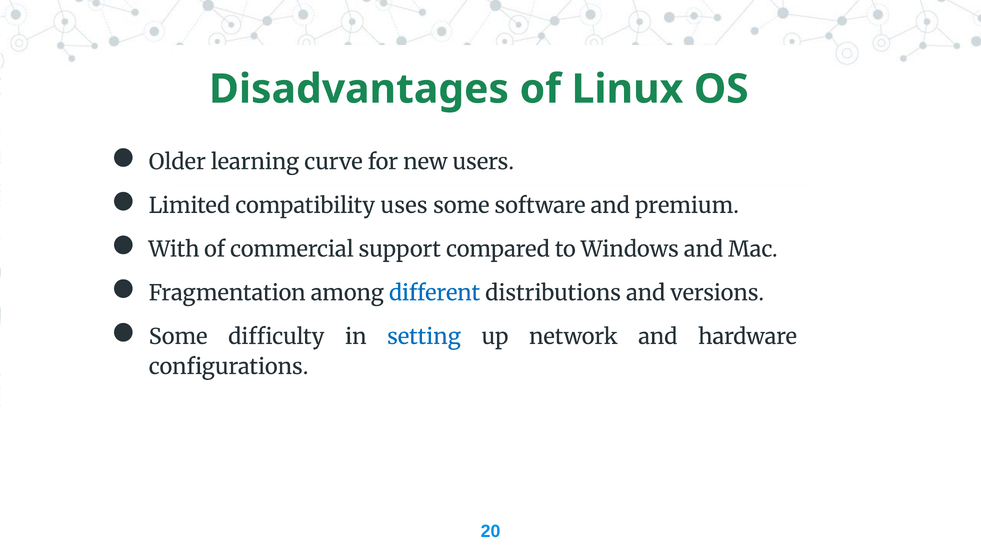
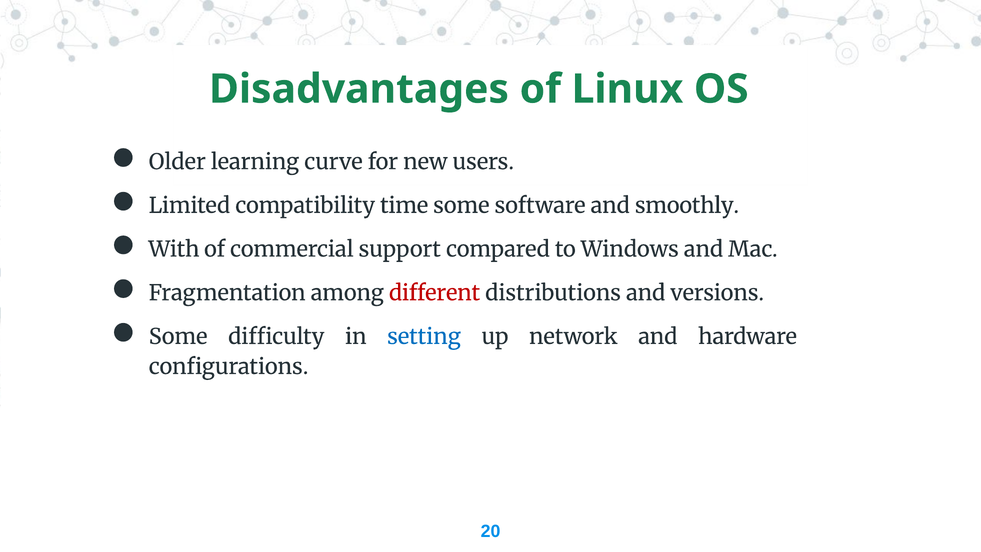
uses: uses -> time (404, 206)
premium: premium -> smoothly (687, 206)
different colour: blue -> red (435, 293)
